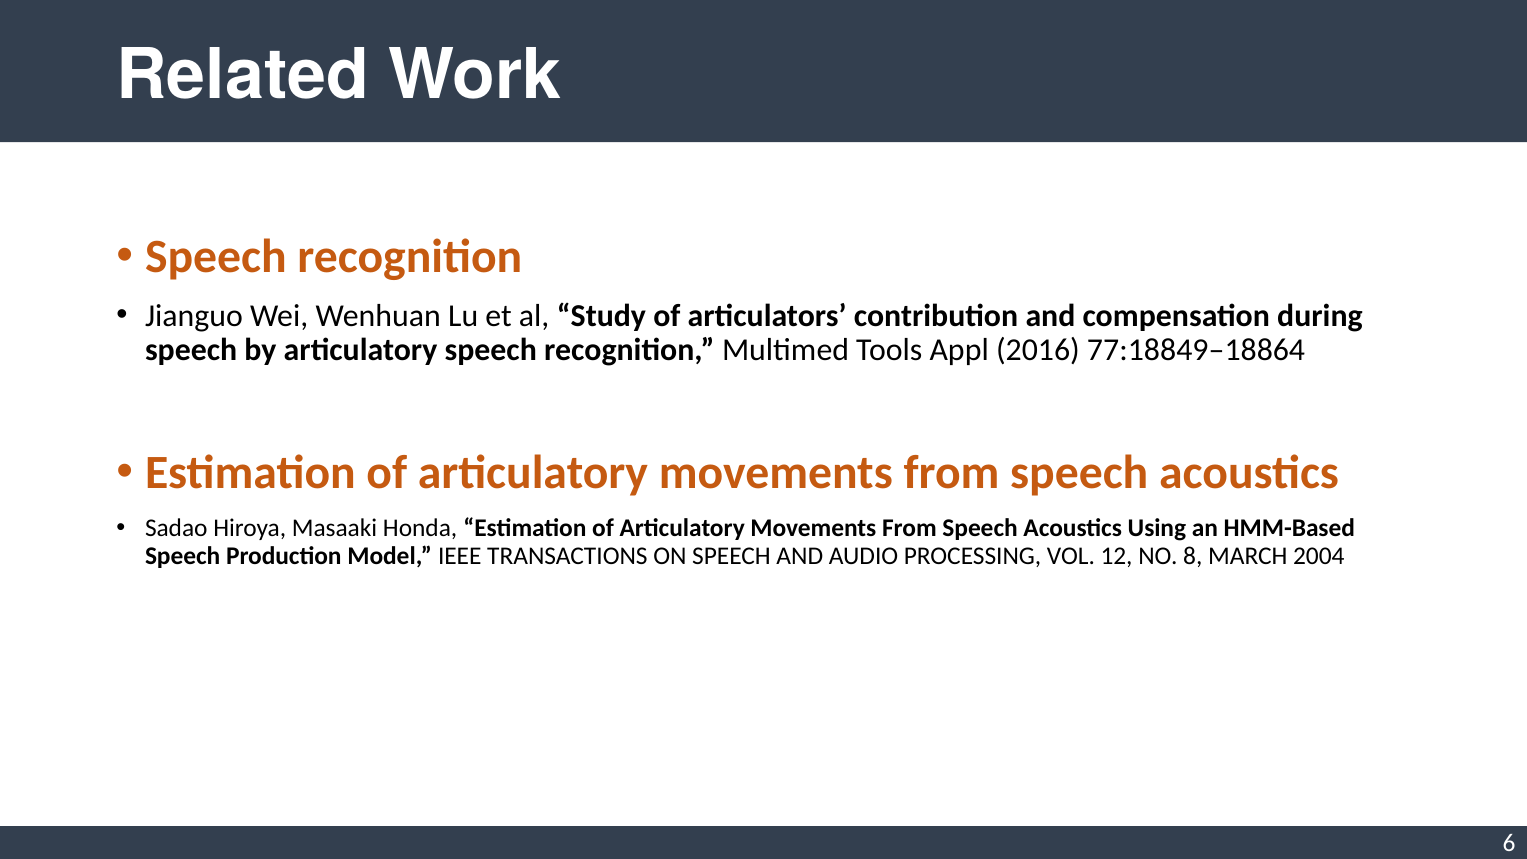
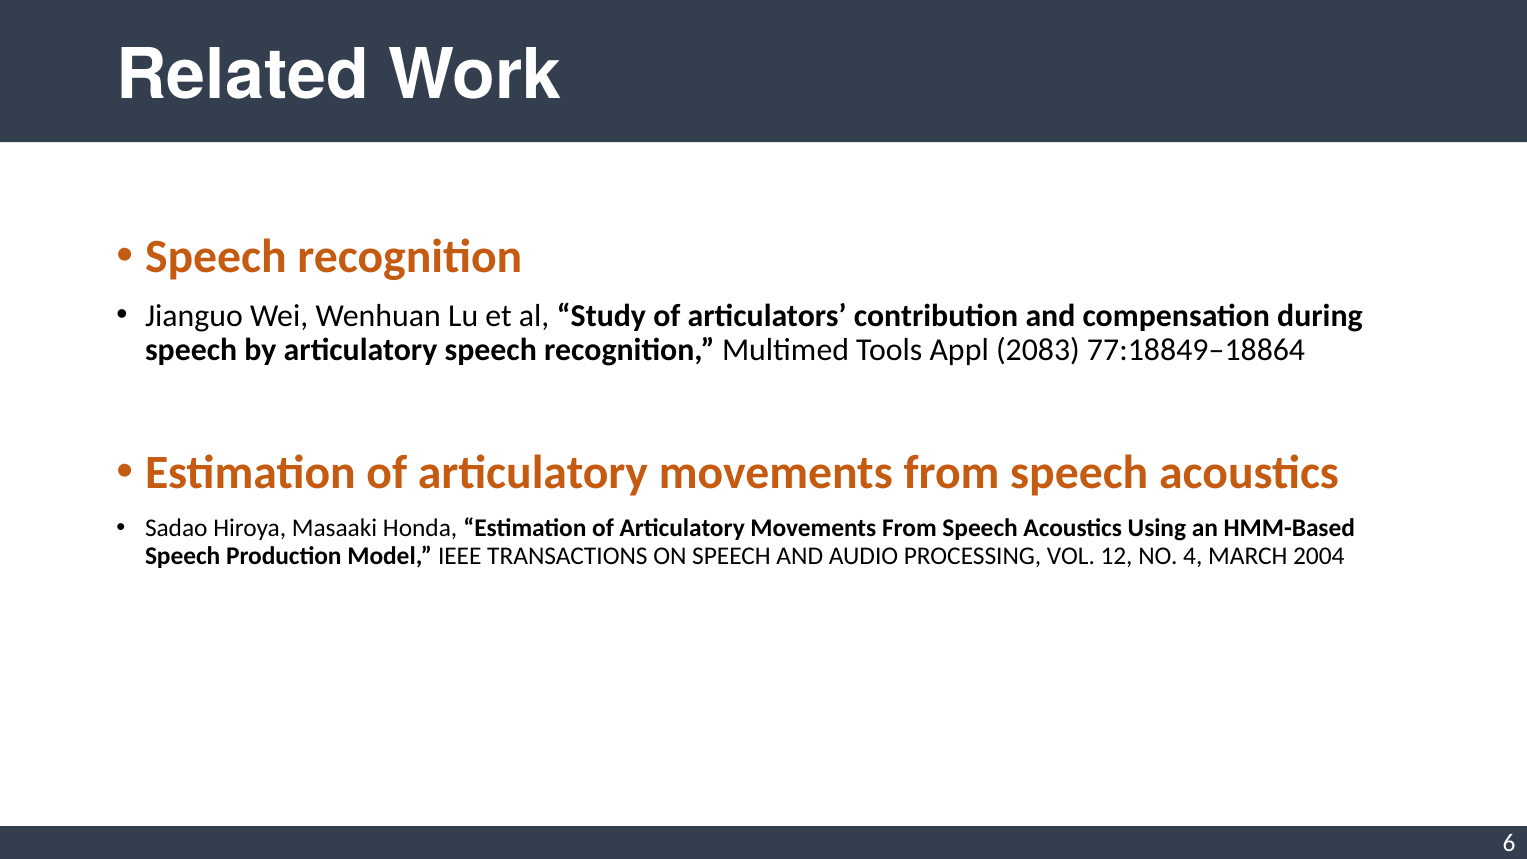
2016: 2016 -> 2083 (1038, 350)
8: 8 -> 4 (1193, 556)
